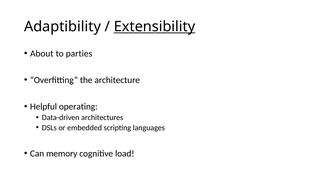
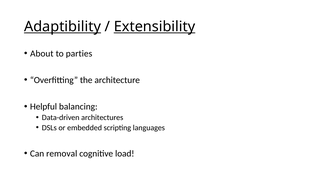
Adaptibility underline: none -> present (63, 27)
operating: operating -> balancing (78, 106)
memory: memory -> removal (62, 153)
